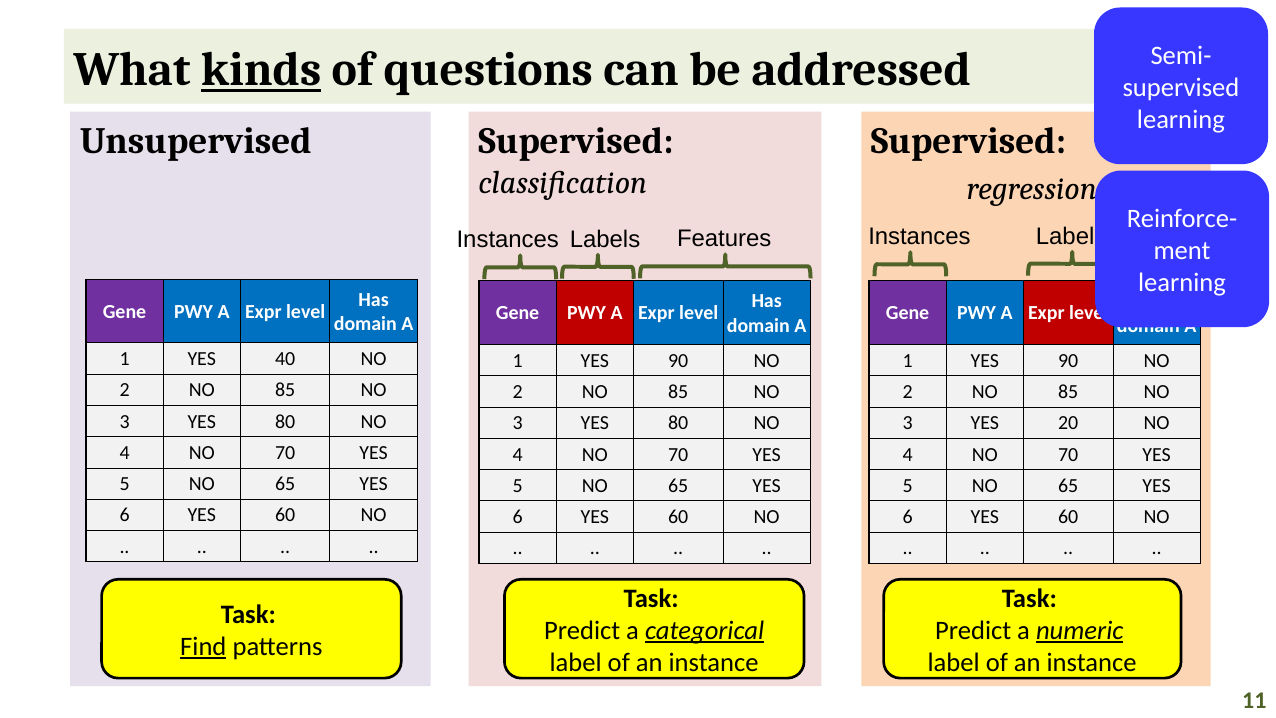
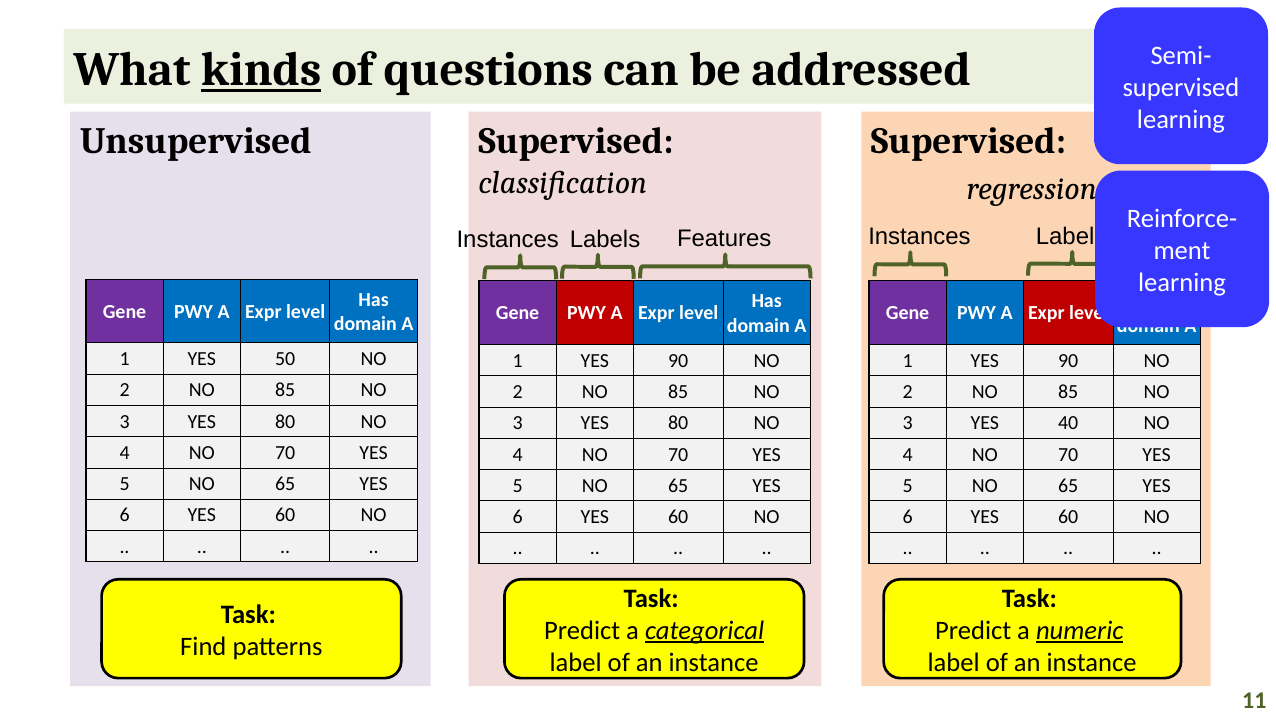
40: 40 -> 50 (285, 359)
20: 20 -> 40 (1068, 423)
Find underline: present -> none (203, 646)
